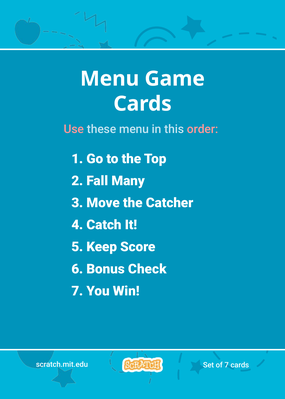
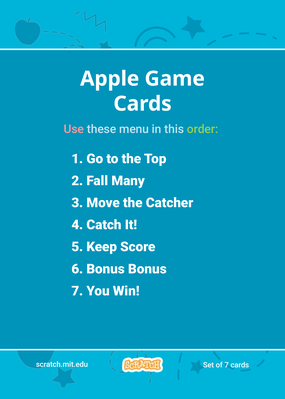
Menu: Menu -> Apple (110, 79)
order colour: pink -> light green (203, 129)
Check: Check -> Bonus (147, 269)
